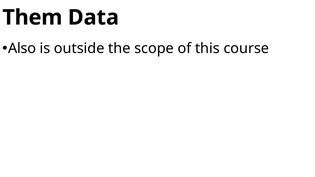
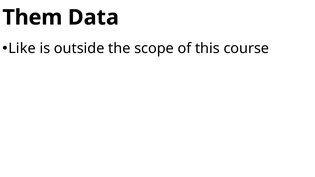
Also: Also -> Like (22, 48)
